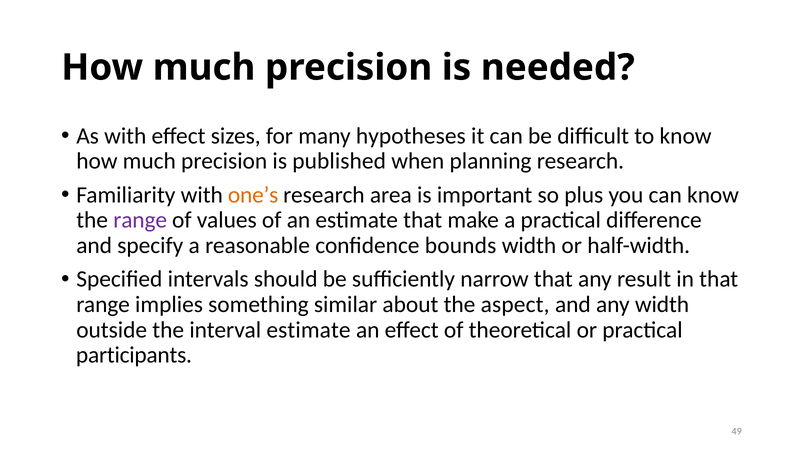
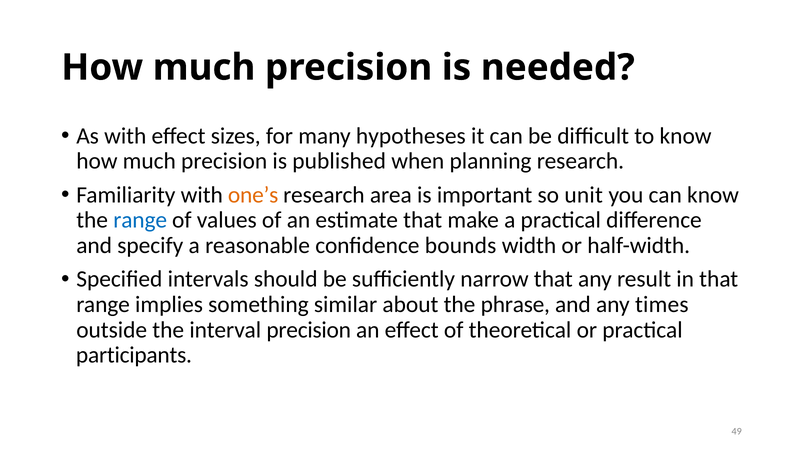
plus: plus -> unit (584, 195)
range colour: purple -> blue (140, 220)
aspect: aspect -> phrase (515, 304)
any width: width -> times (662, 304)
interval estimate: estimate -> precision (309, 330)
